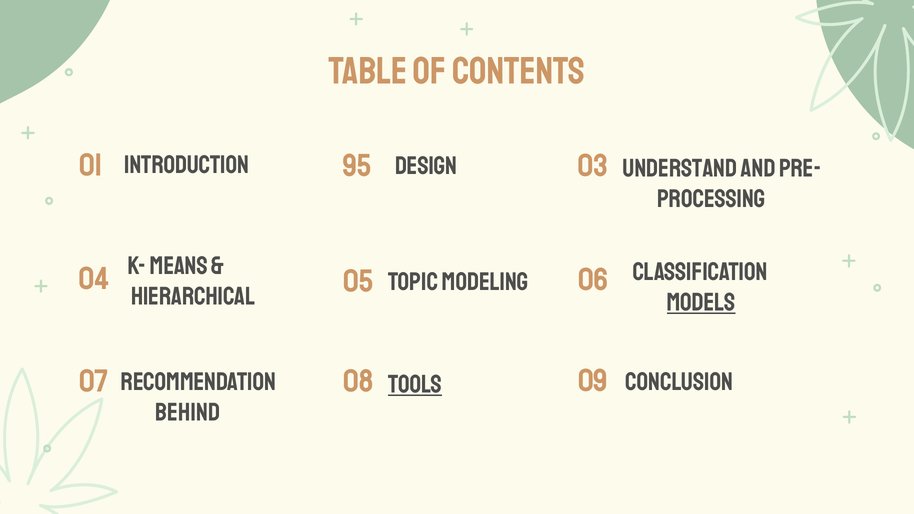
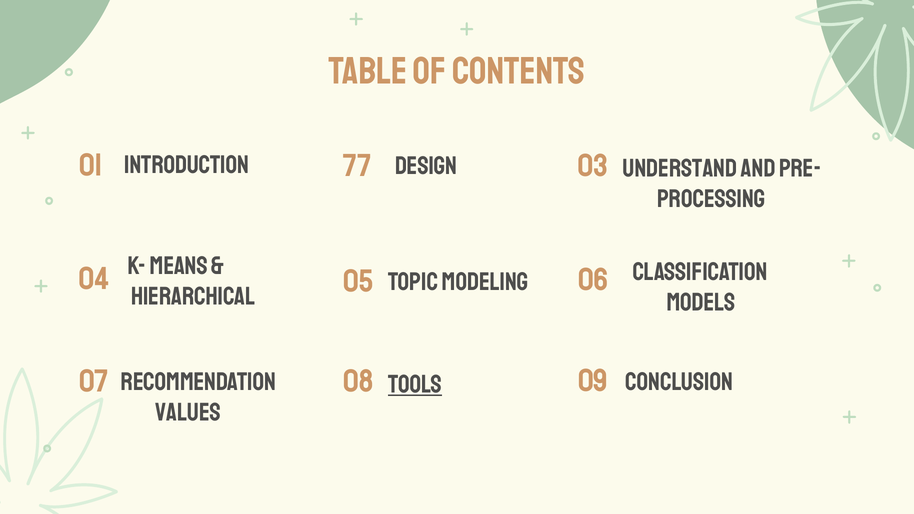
95: 95 -> 77 (357, 166)
models underline: present -> none (701, 302)
behind: behind -> values (188, 412)
